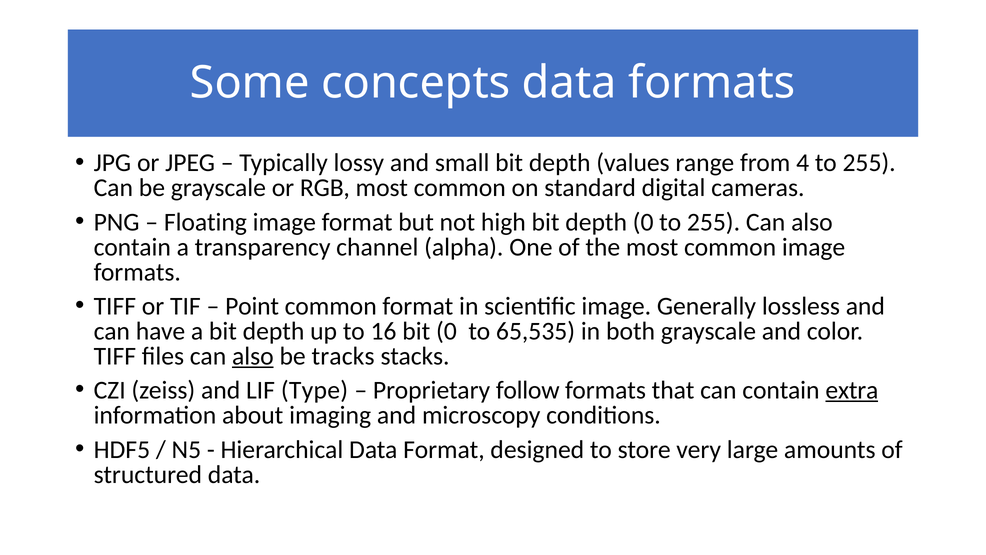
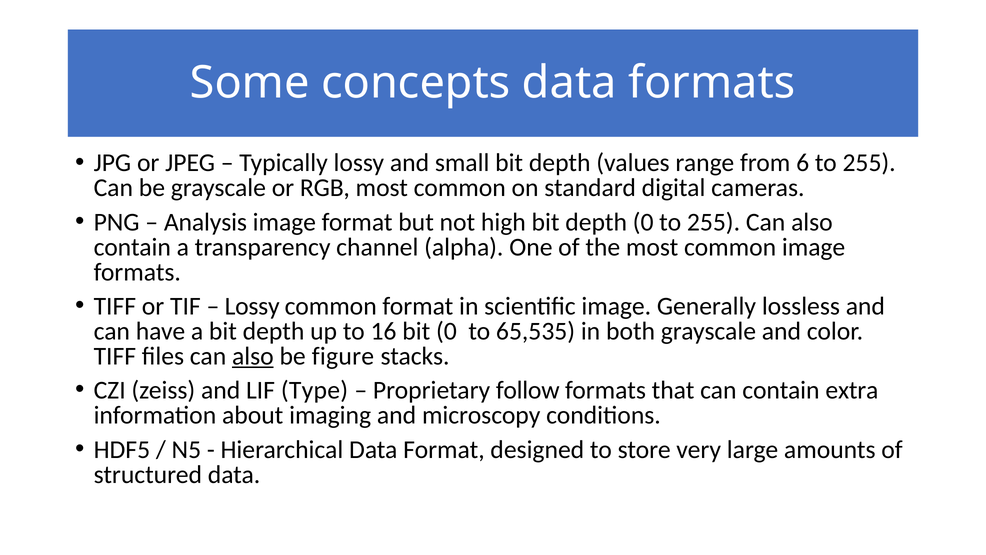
4: 4 -> 6 (803, 163)
Floating: Floating -> Analysis (205, 222)
Point: Point -> Lossy (252, 306)
tracks: tracks -> figure (343, 356)
extra underline: present -> none (852, 390)
